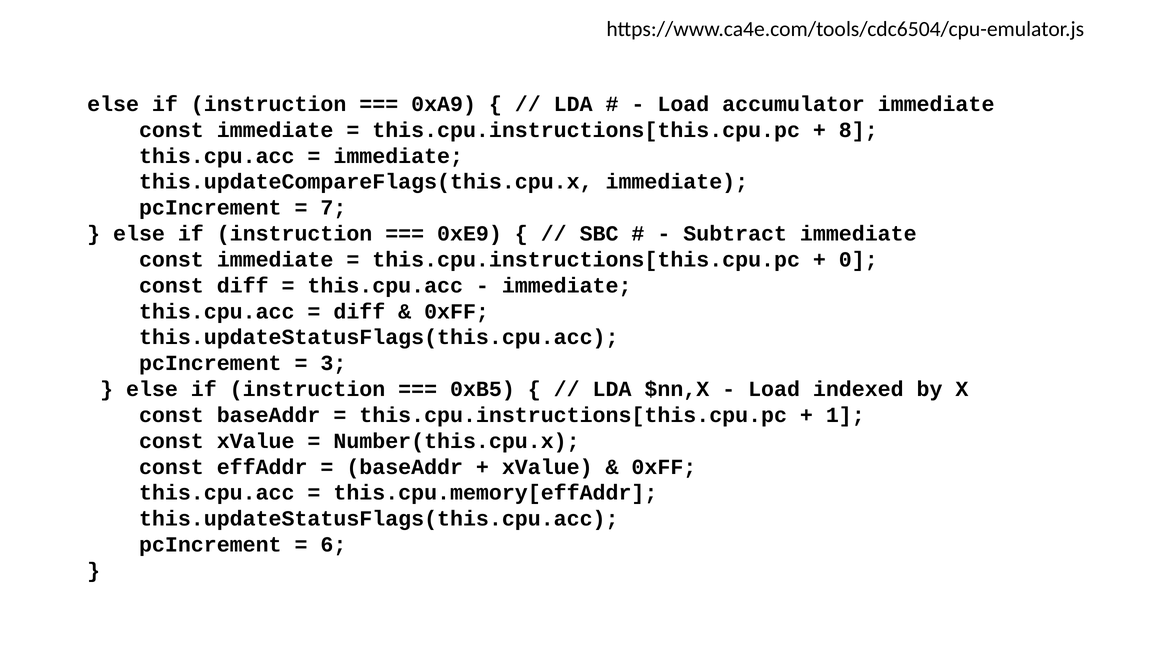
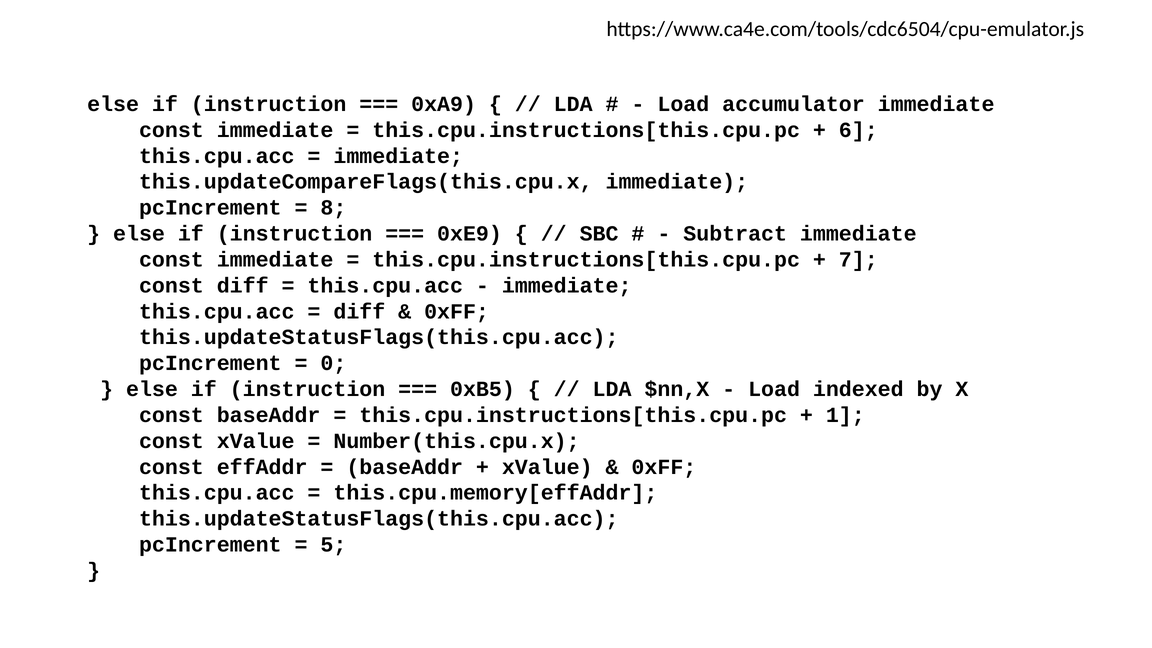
8: 8 -> 6 (858, 130)
7: 7 -> 8 (333, 208)
0: 0 -> 7 (858, 260)
3: 3 -> 0 (333, 363)
6: 6 -> 5 (333, 545)
